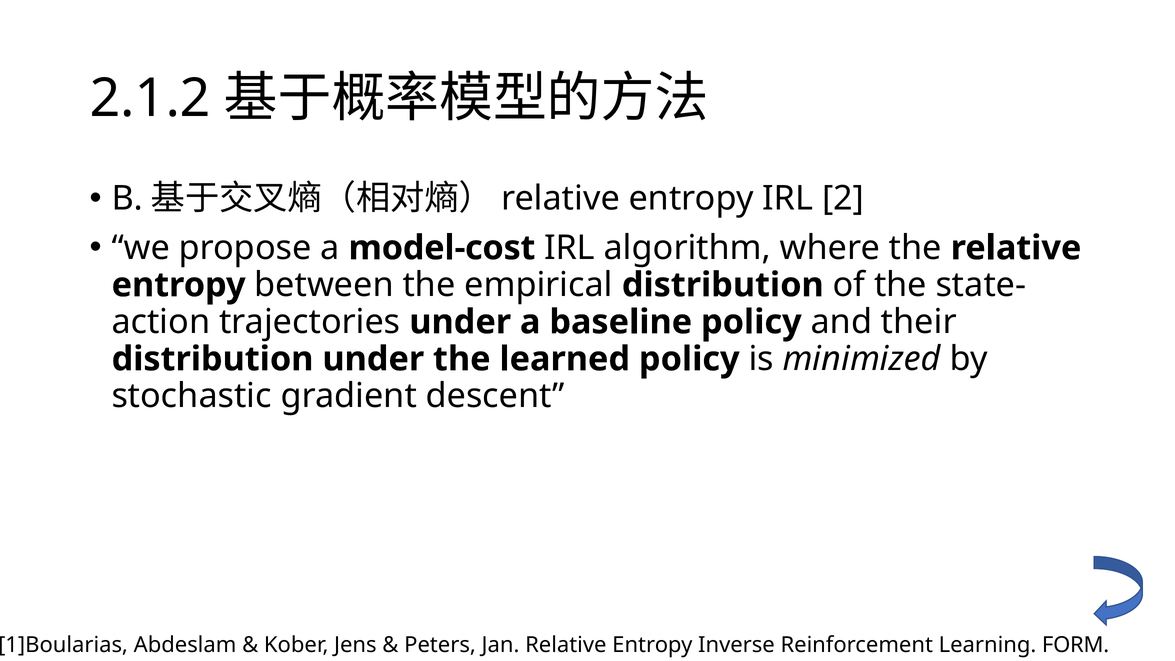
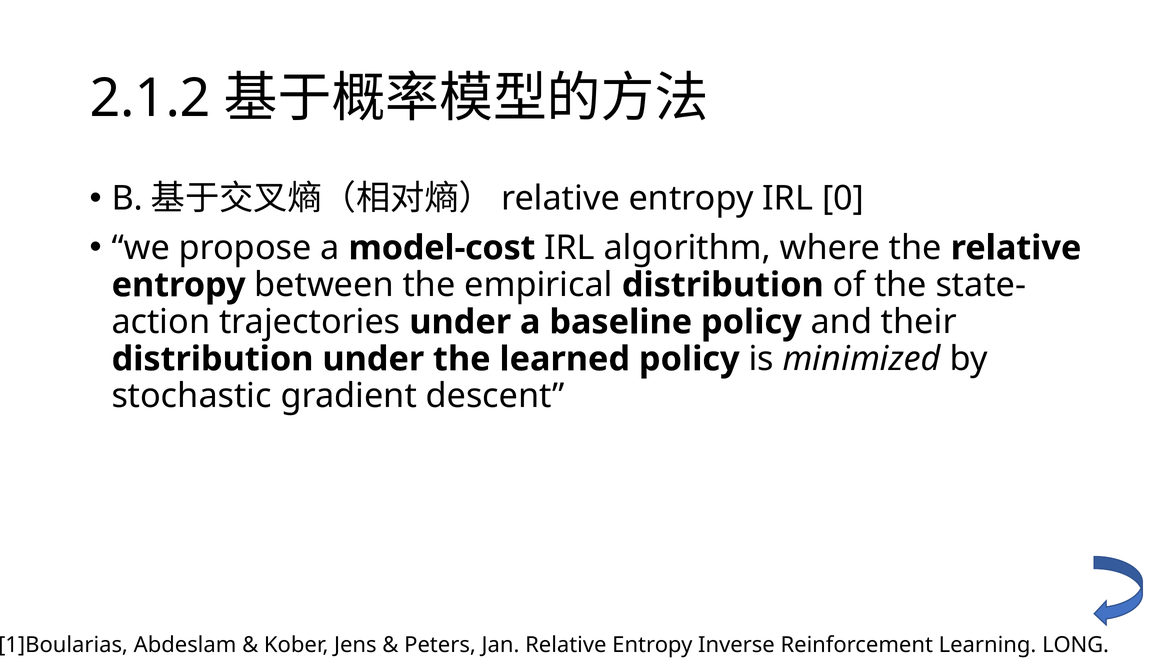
2: 2 -> 0 (843, 199)
FORM: FORM -> LONG (1076, 645)
